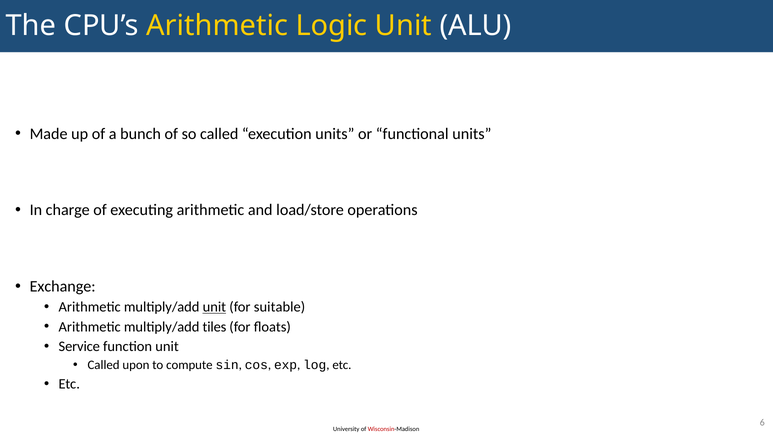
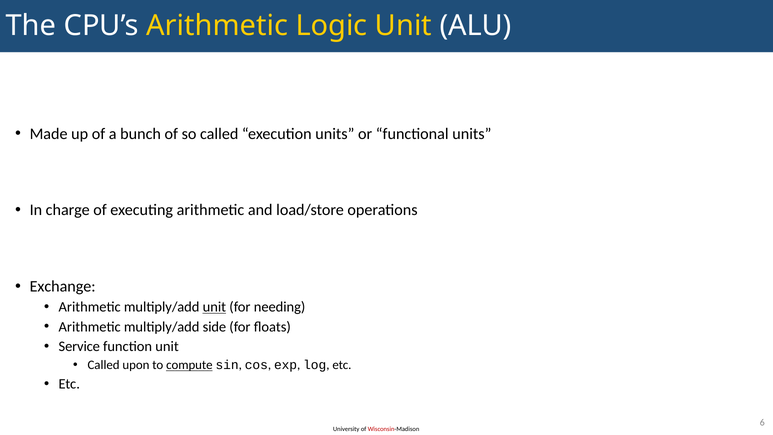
suitable: suitable -> needing (280, 307)
tiles: tiles -> side (214, 327)
compute underline: none -> present (189, 365)
